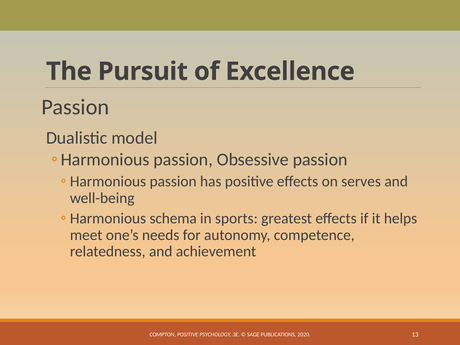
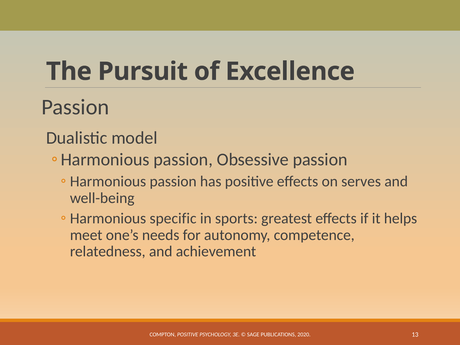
schema: schema -> specific (173, 218)
